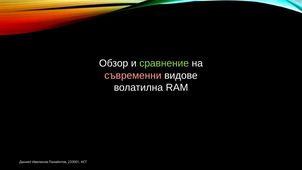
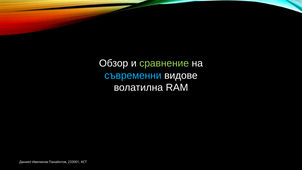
съвременни colour: pink -> light blue (133, 75)
